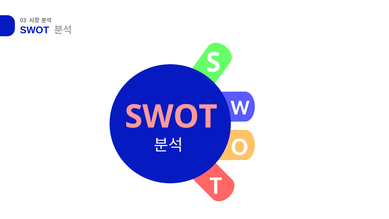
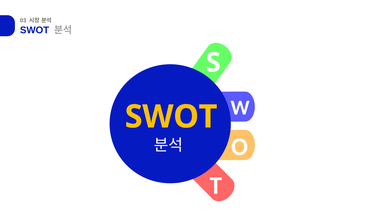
SWOT colour: pink -> yellow (171, 117)
